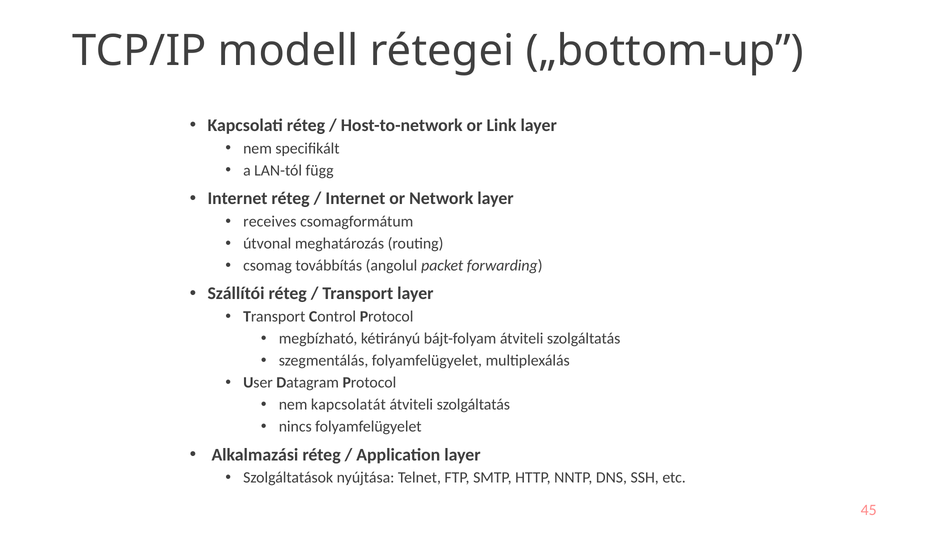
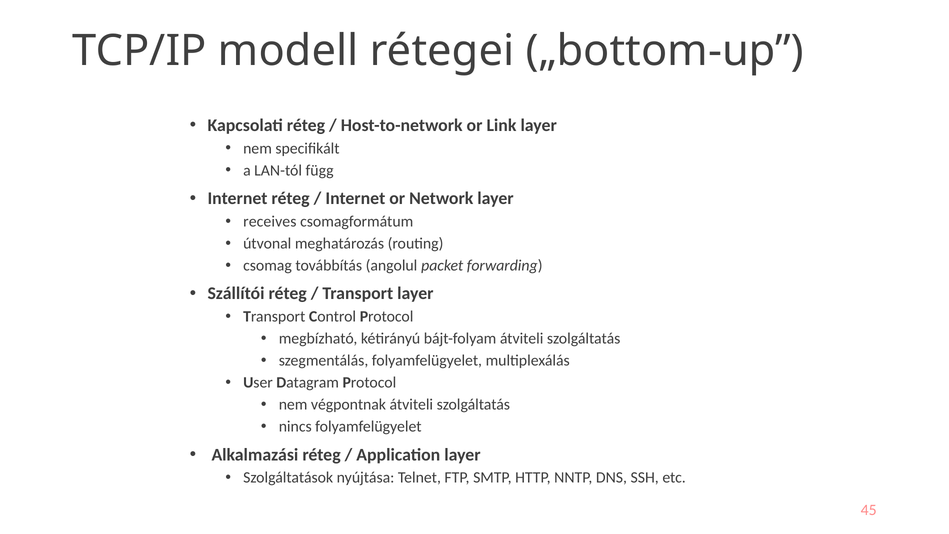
kapcsolatát: kapcsolatát -> végpontnak (348, 404)
